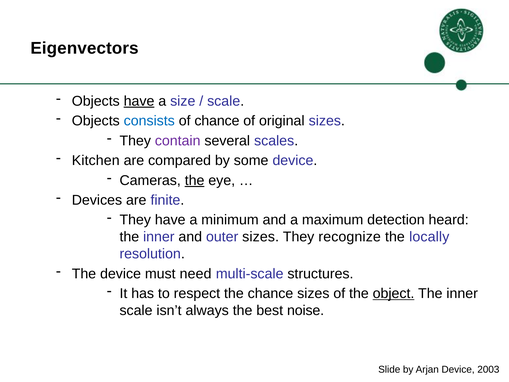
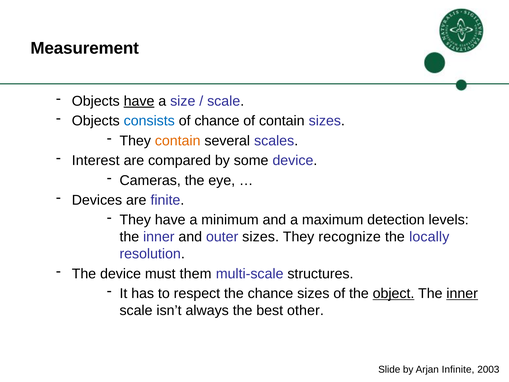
Eigenvectors: Eigenvectors -> Measurement (85, 48)
of original: original -> contain (282, 121)
contain colour: purple -> orange (178, 141)
Kitchen: Kitchen -> Interest (96, 160)
the underline: present -> none (195, 180)
heard: heard -> levels (449, 220)
need: need -> them (196, 274)
inner underline: none -> present (462, 293)
noise: noise -> other (305, 310)
Arjan Device: Device -> Infinite (458, 369)
